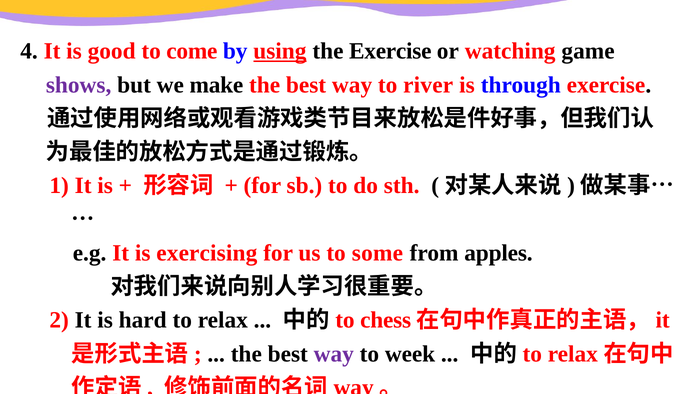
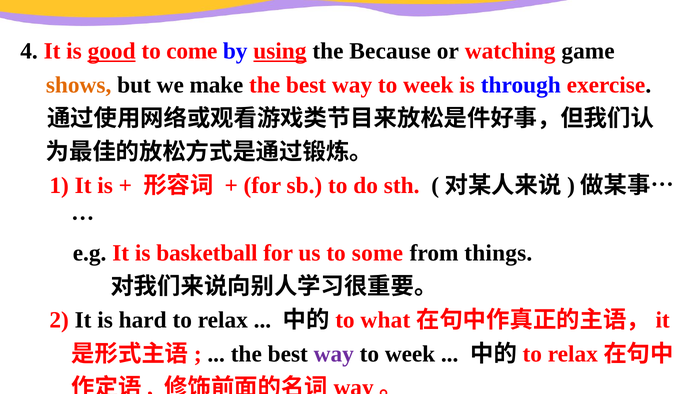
good underline: none -> present (112, 51)
the Exercise: Exercise -> Because (390, 51)
shows colour: purple -> orange (79, 85)
river: river -> week (428, 85)
exercising: exercising -> basketball (207, 253)
apples: apples -> things (498, 253)
chess: chess -> what (385, 320)
